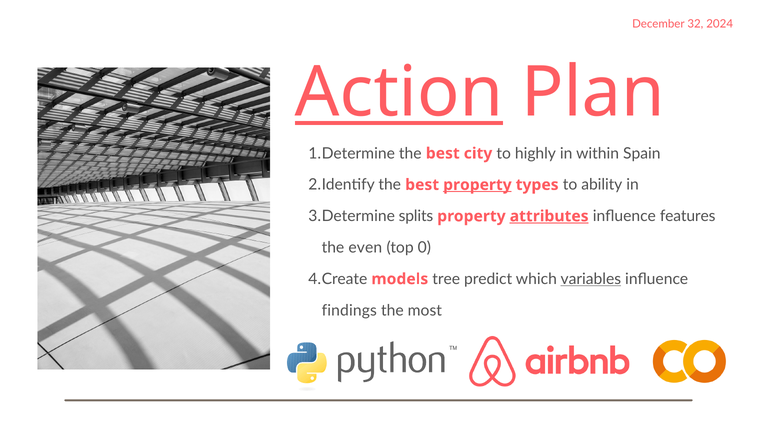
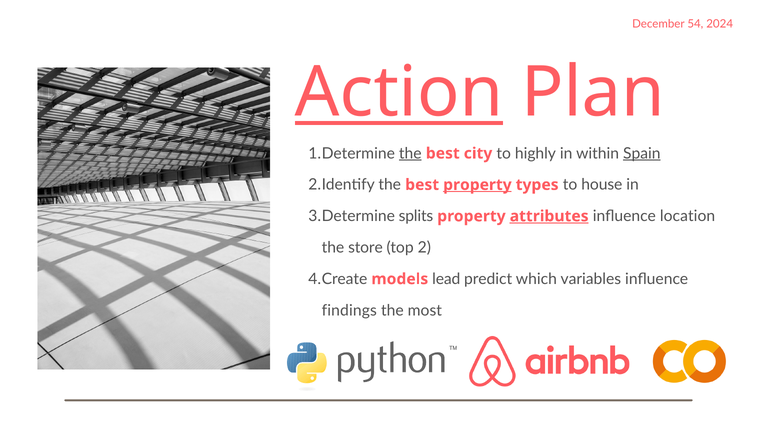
32: 32 -> 54 (695, 24)
the underline: none -> present (410, 153)
Spain underline: none -> present (642, 153)
ability: ability -> house (602, 185)
features: features -> location (688, 216)
even: even -> store (365, 248)
0: 0 -> 2 (424, 248)
tree: tree -> lead (446, 279)
variables underline: present -> none (591, 279)
